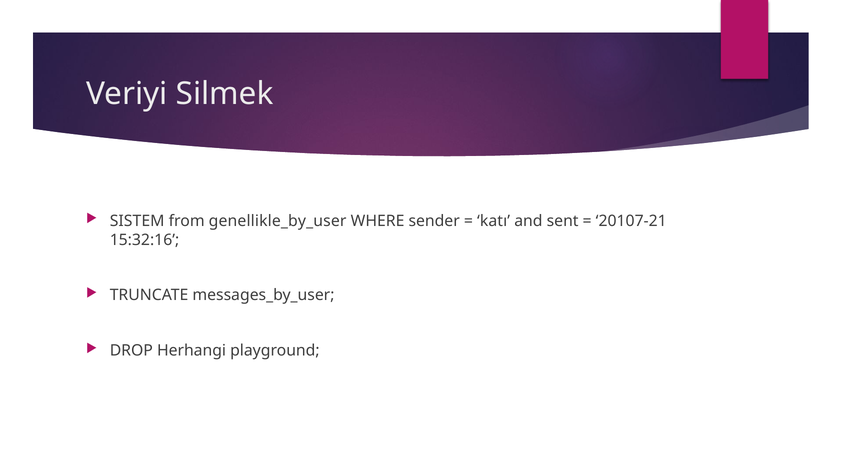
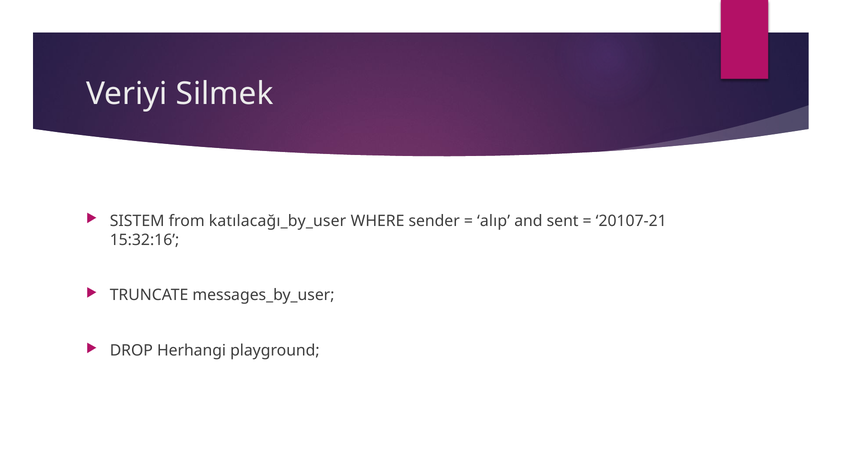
genellikle_by_user: genellikle_by_user -> katılacağı_by_user (278, 221)
katı: katı -> alıp (494, 221)
